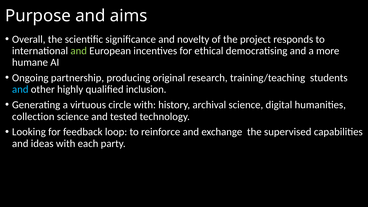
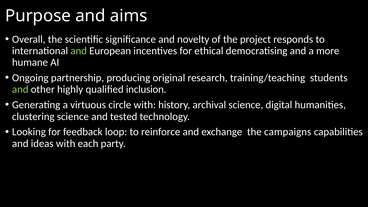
and colour: light blue -> light green (20, 89)
collection: collection -> clustering (33, 116)
supervised: supervised -> campaigns (288, 132)
